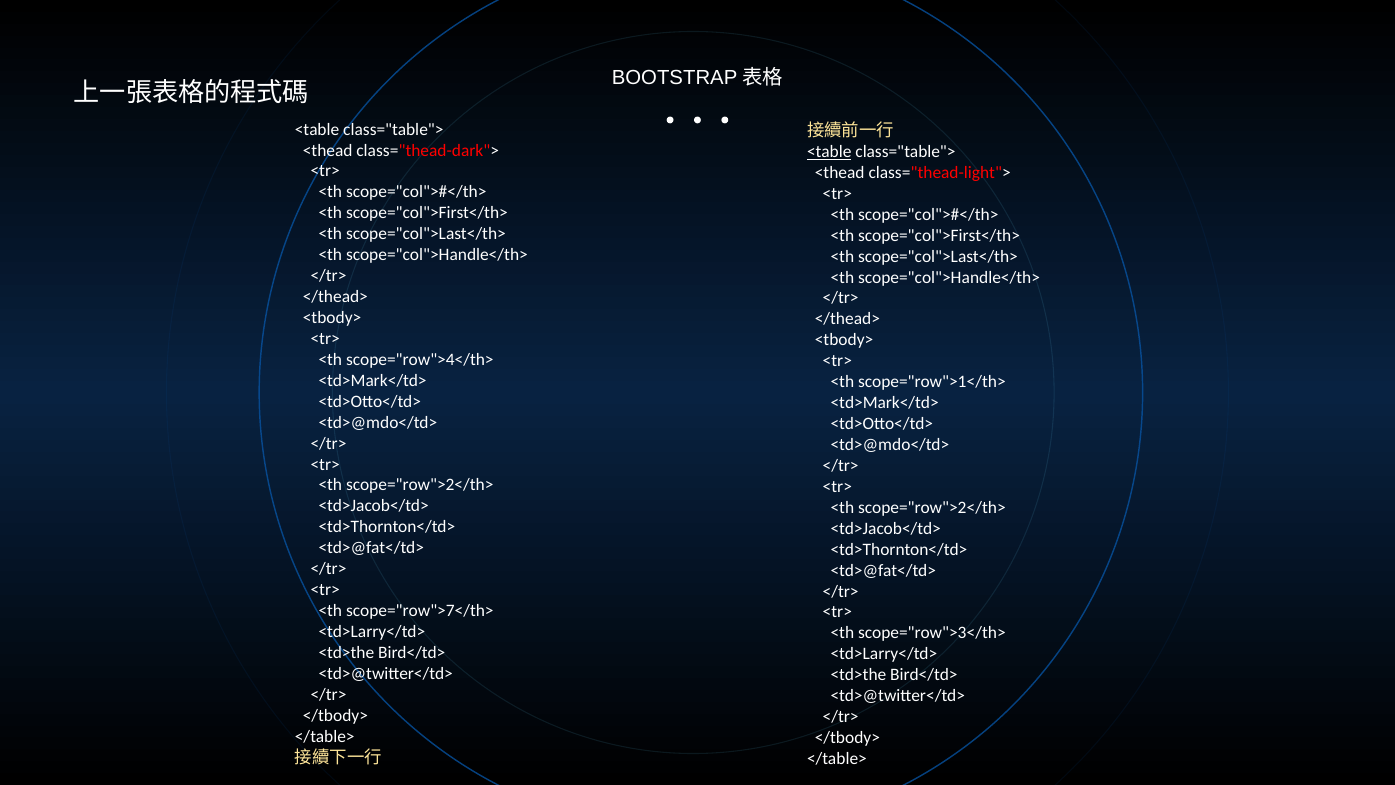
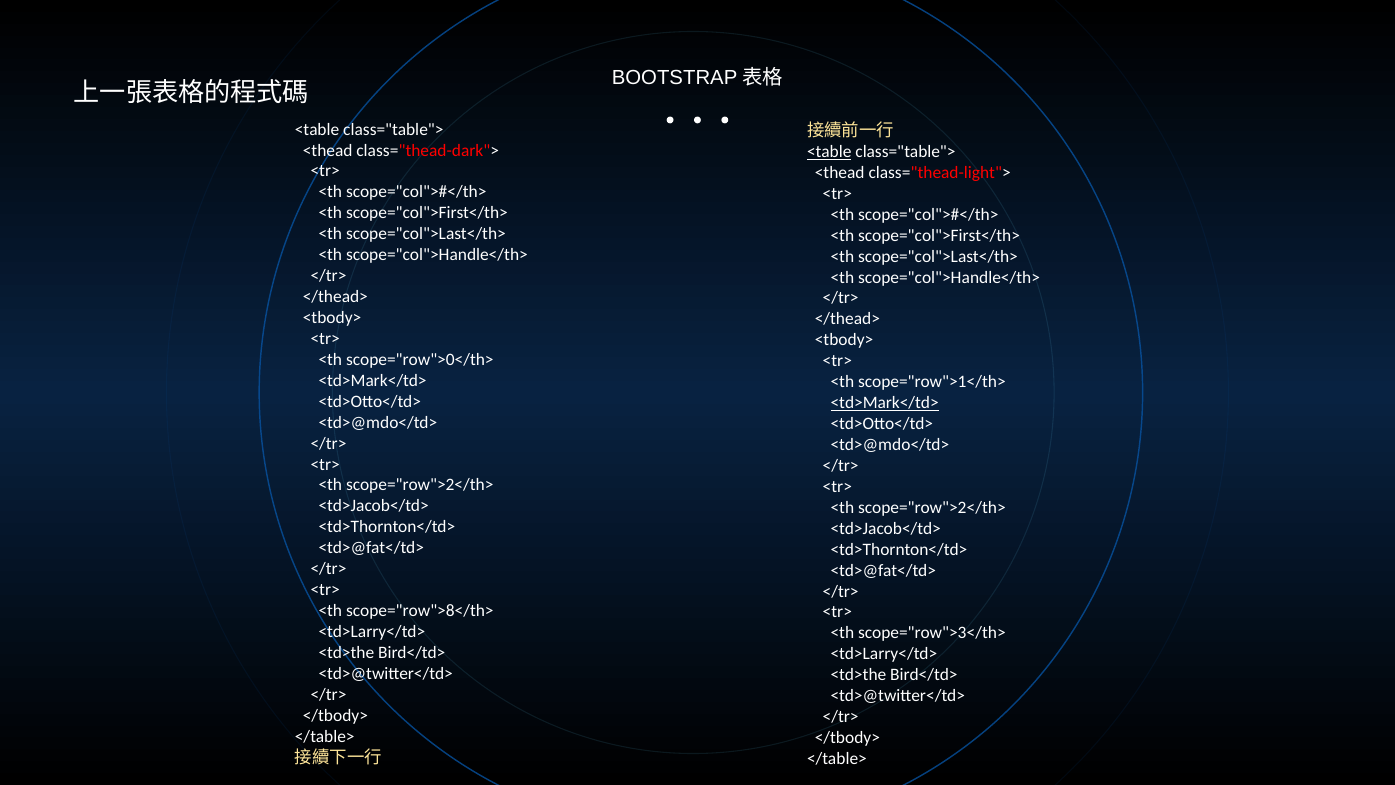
scope="row">4</th>: scope="row">4</th> -> scope="row">0</th> (420, 359)
<td>Mark</td> underline: none -> present (885, 403)
scope="row">7</th>: scope="row">7</th> -> scope="row">8</th> (420, 611)
